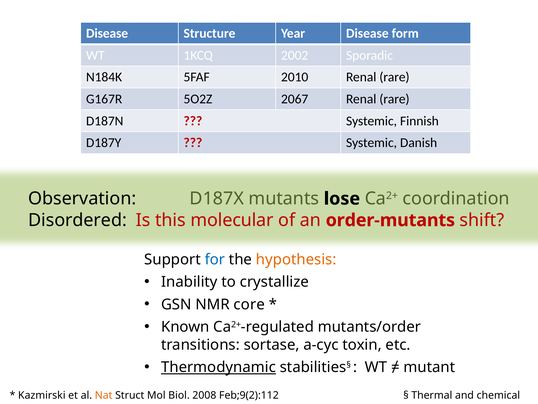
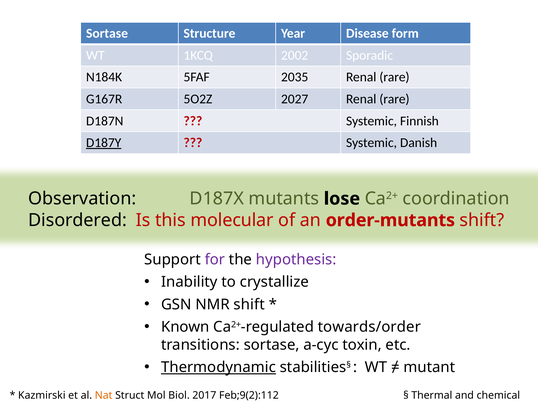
Disease: Disease -> Sortase (107, 33)
2010: 2010 -> 2035 (295, 77)
2067: 2067 -> 2027 (295, 99)
D187Y underline: none -> present (104, 143)
for colour: blue -> purple (215, 259)
hypothesis colour: orange -> purple (296, 259)
NMR core: core -> shift (249, 304)
mutants/order: mutants/order -> towards/order (369, 327)
2008: 2008 -> 2017 (204, 395)
